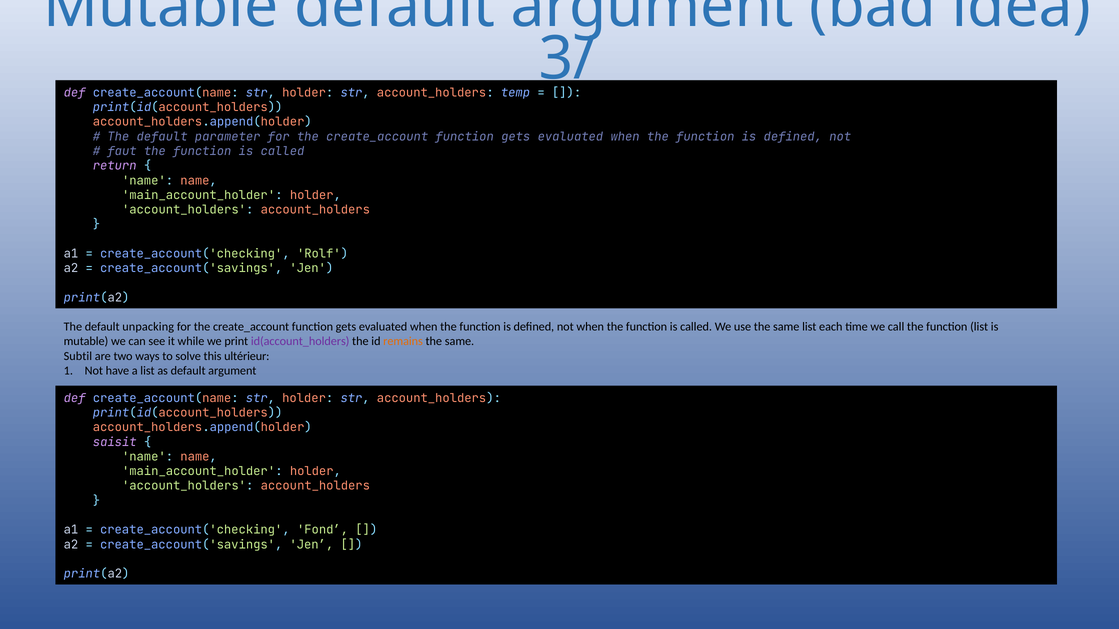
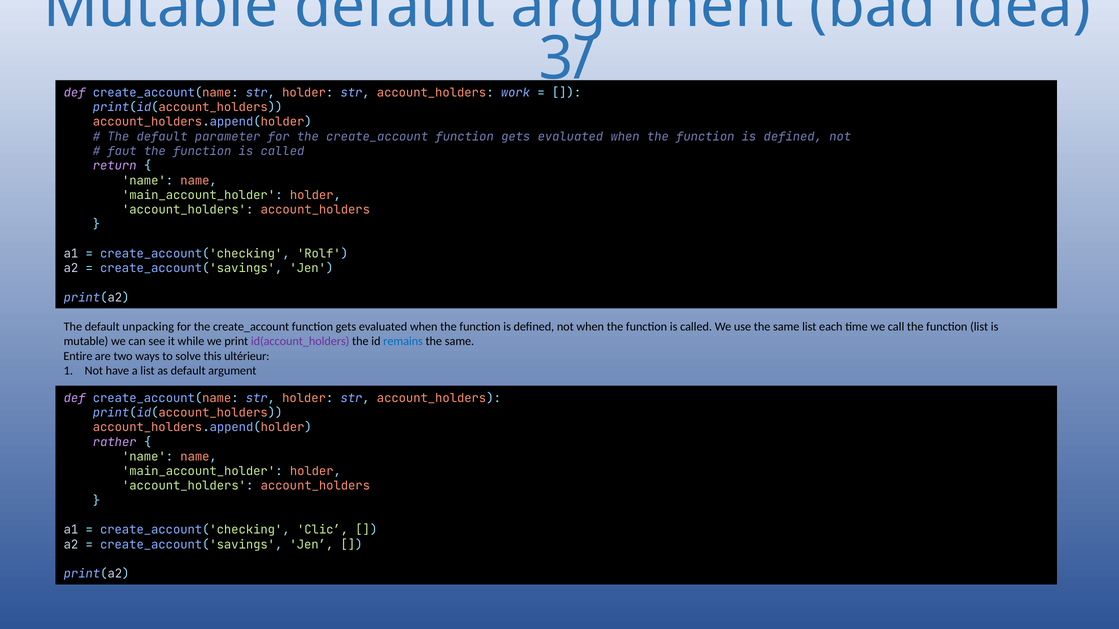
temp: temp -> work (516, 93)
remains colour: orange -> blue (403, 342)
Subtil: Subtil -> Entire (78, 356)
saisit: saisit -> rather (115, 442)
Fond: Fond -> Clic (323, 530)
